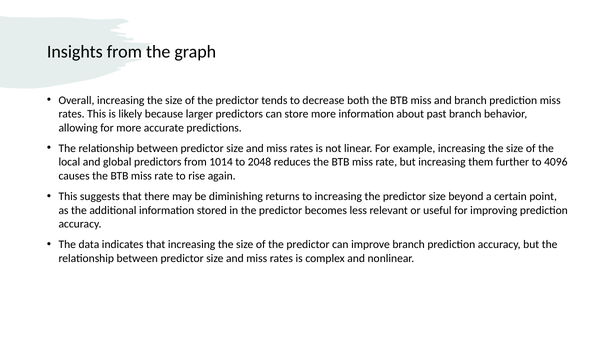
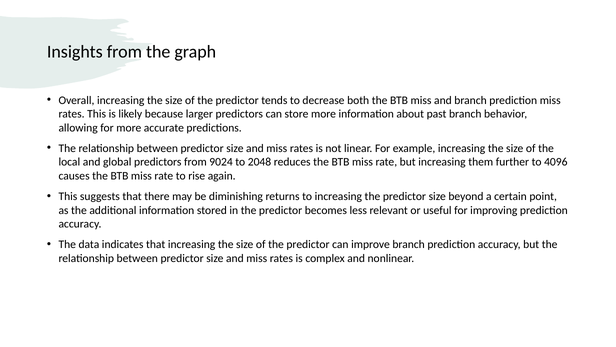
1014: 1014 -> 9024 (221, 162)
